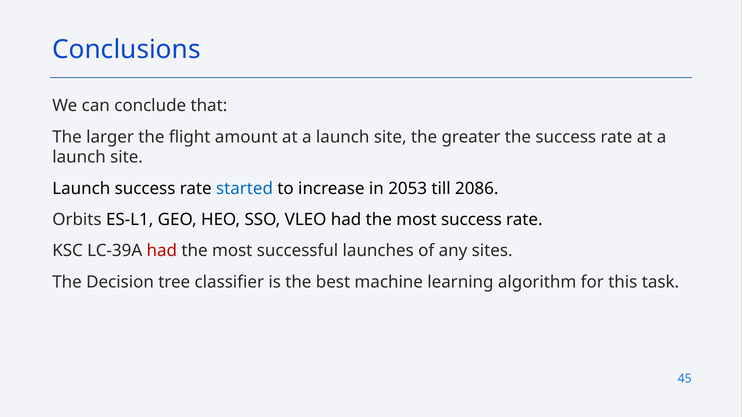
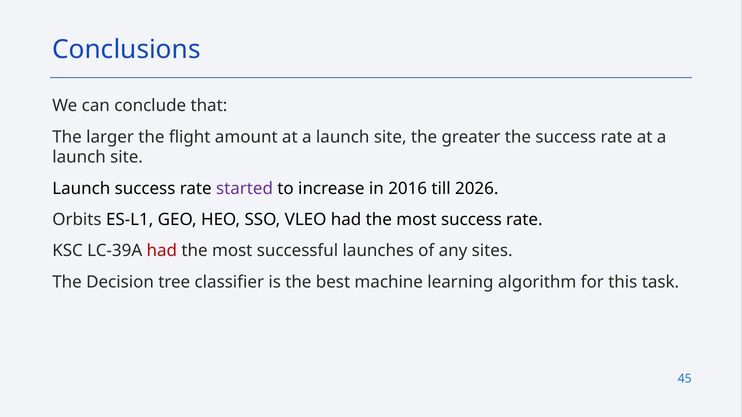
started colour: blue -> purple (245, 189)
2053: 2053 -> 2016 (408, 189)
2086: 2086 -> 2026 (477, 189)
